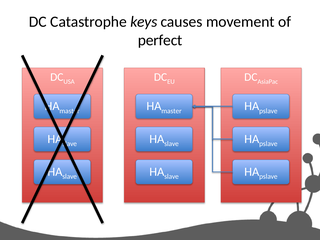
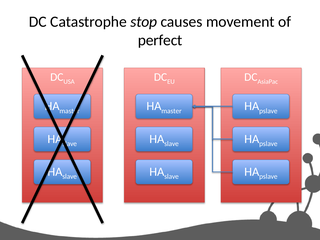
keys: keys -> stop (144, 22)
